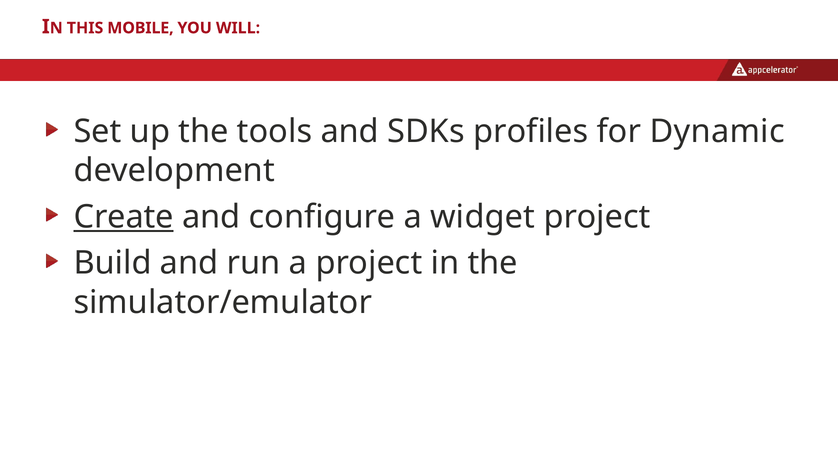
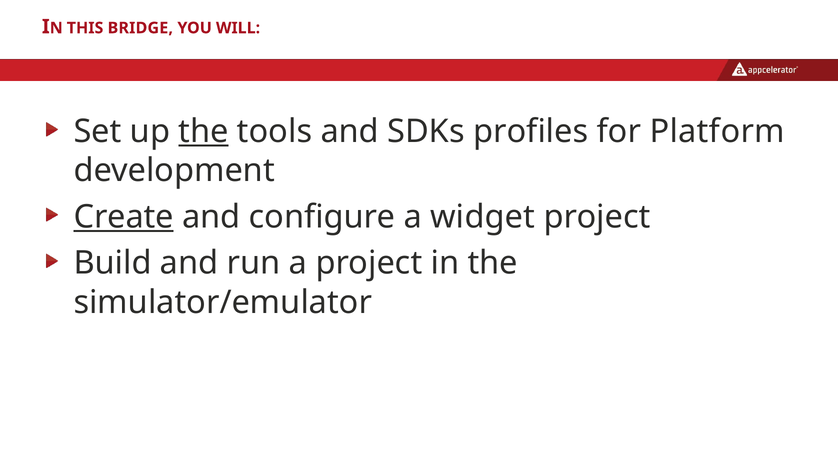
MOBILE: MOBILE -> BRIDGE (140, 28)
the underline: none -> present (204, 131)
Dynamic: Dynamic -> Platform (717, 131)
